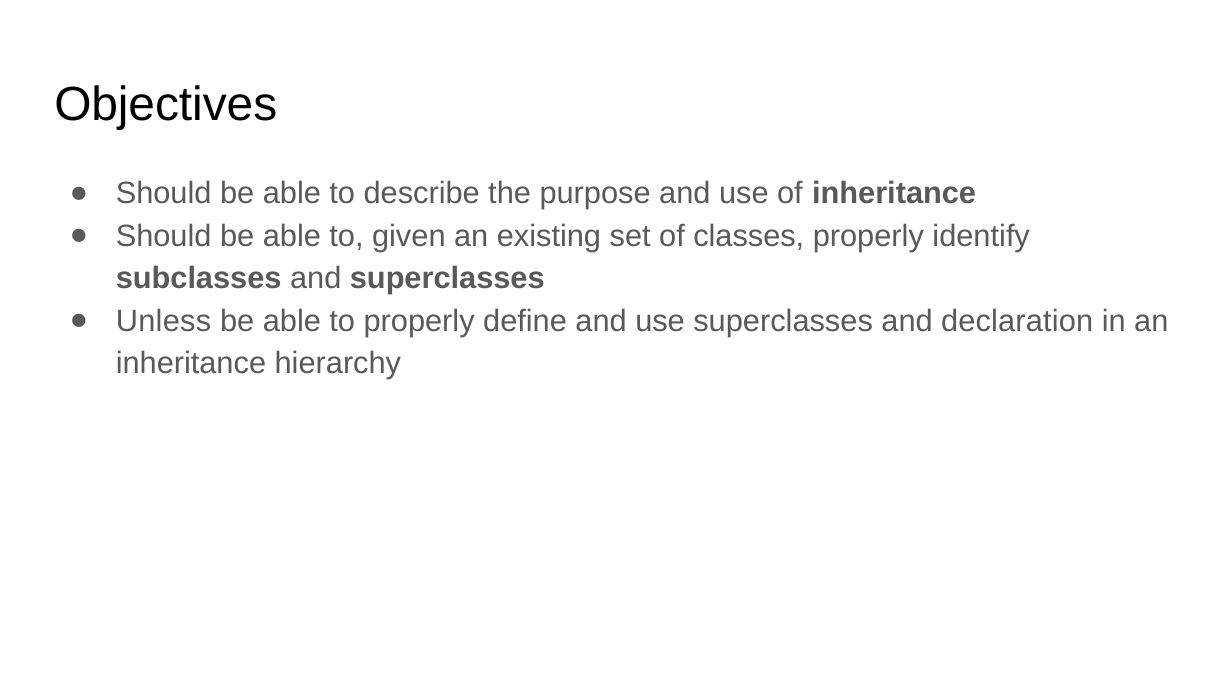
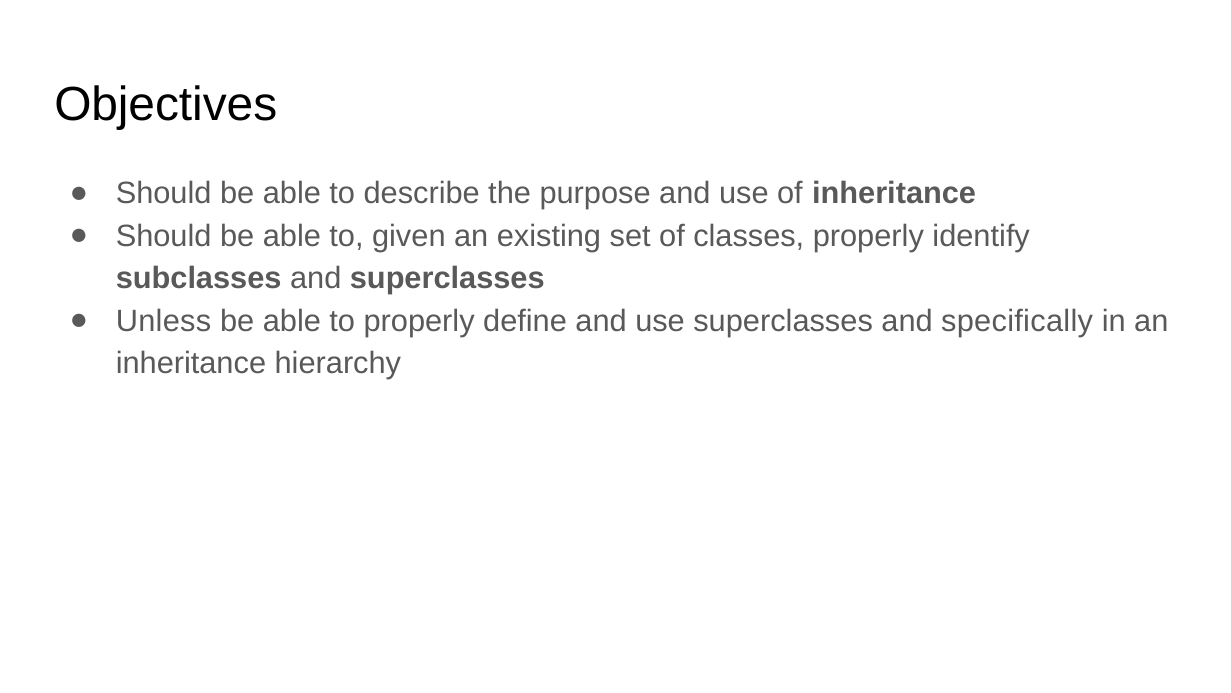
declaration: declaration -> specifically (1017, 321)
